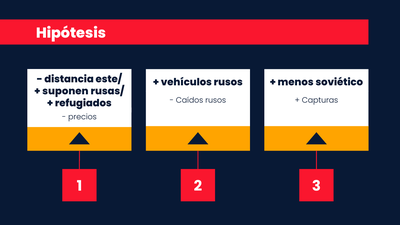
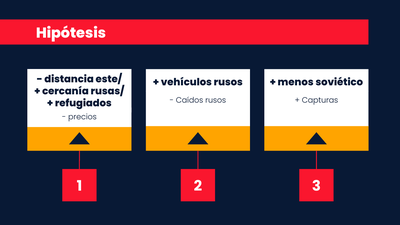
suponen: suponen -> cercanía (65, 91)
